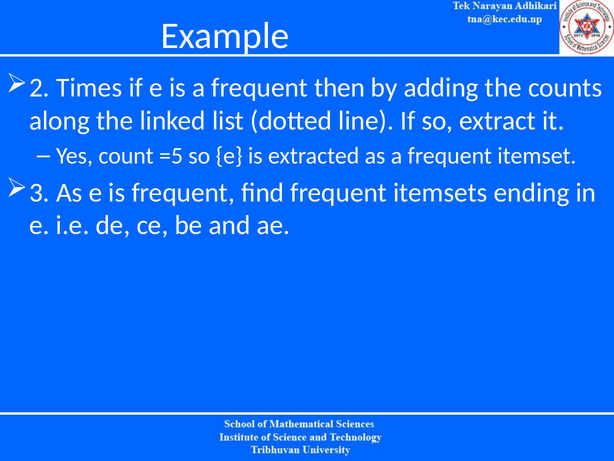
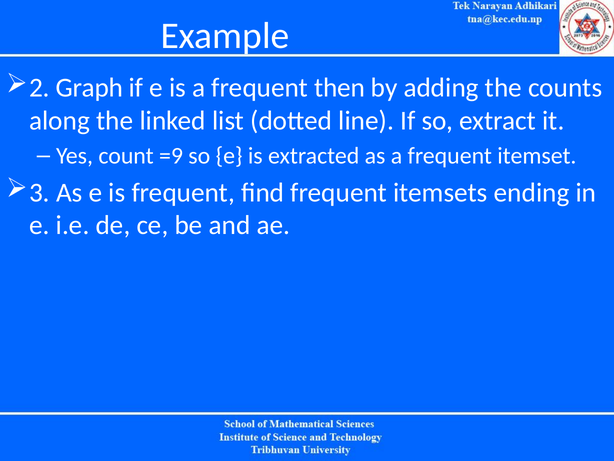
Times: Times -> Graph (89, 88)
=5: =5 -> =9 (171, 156)
